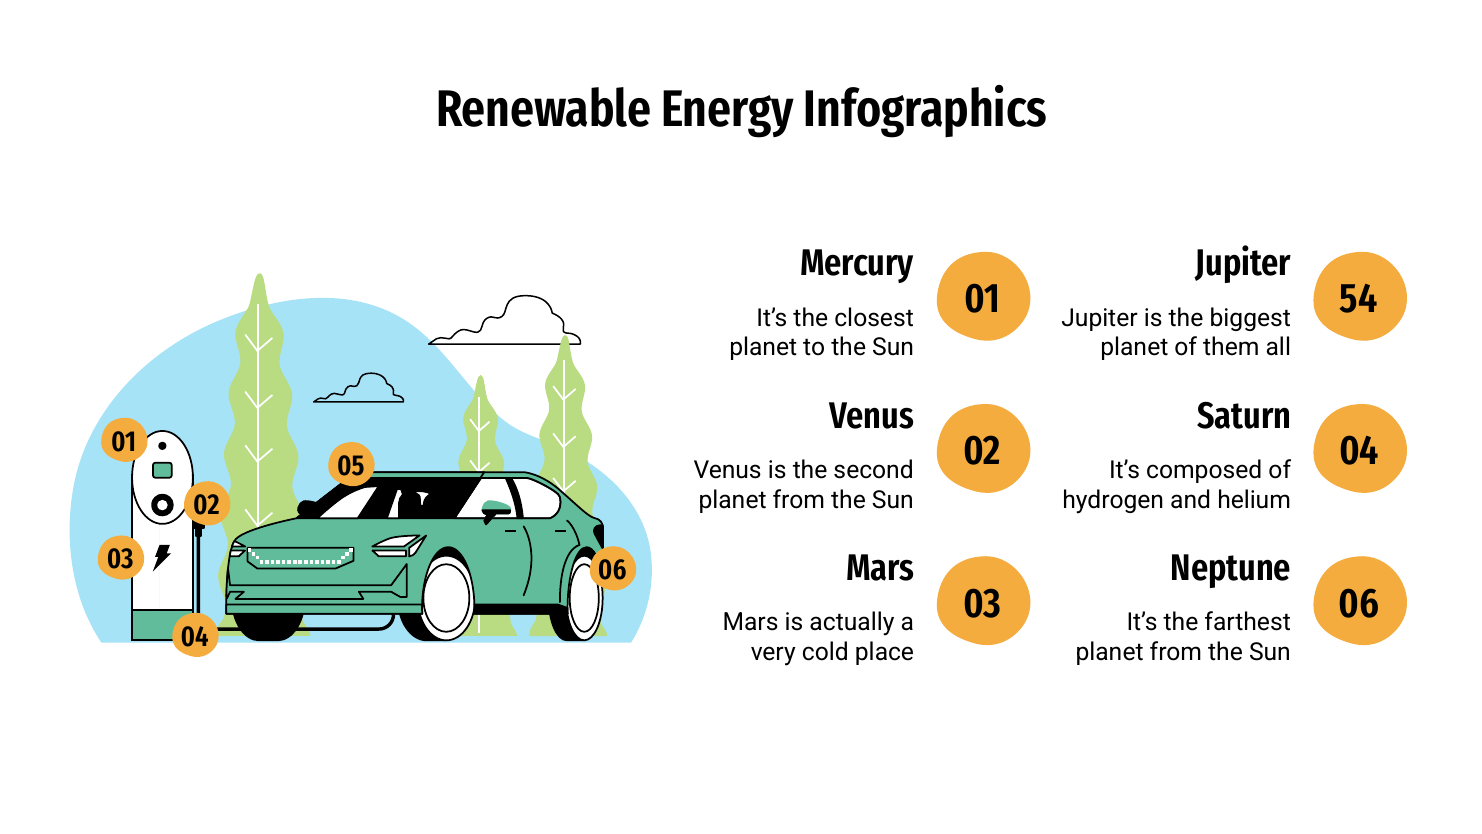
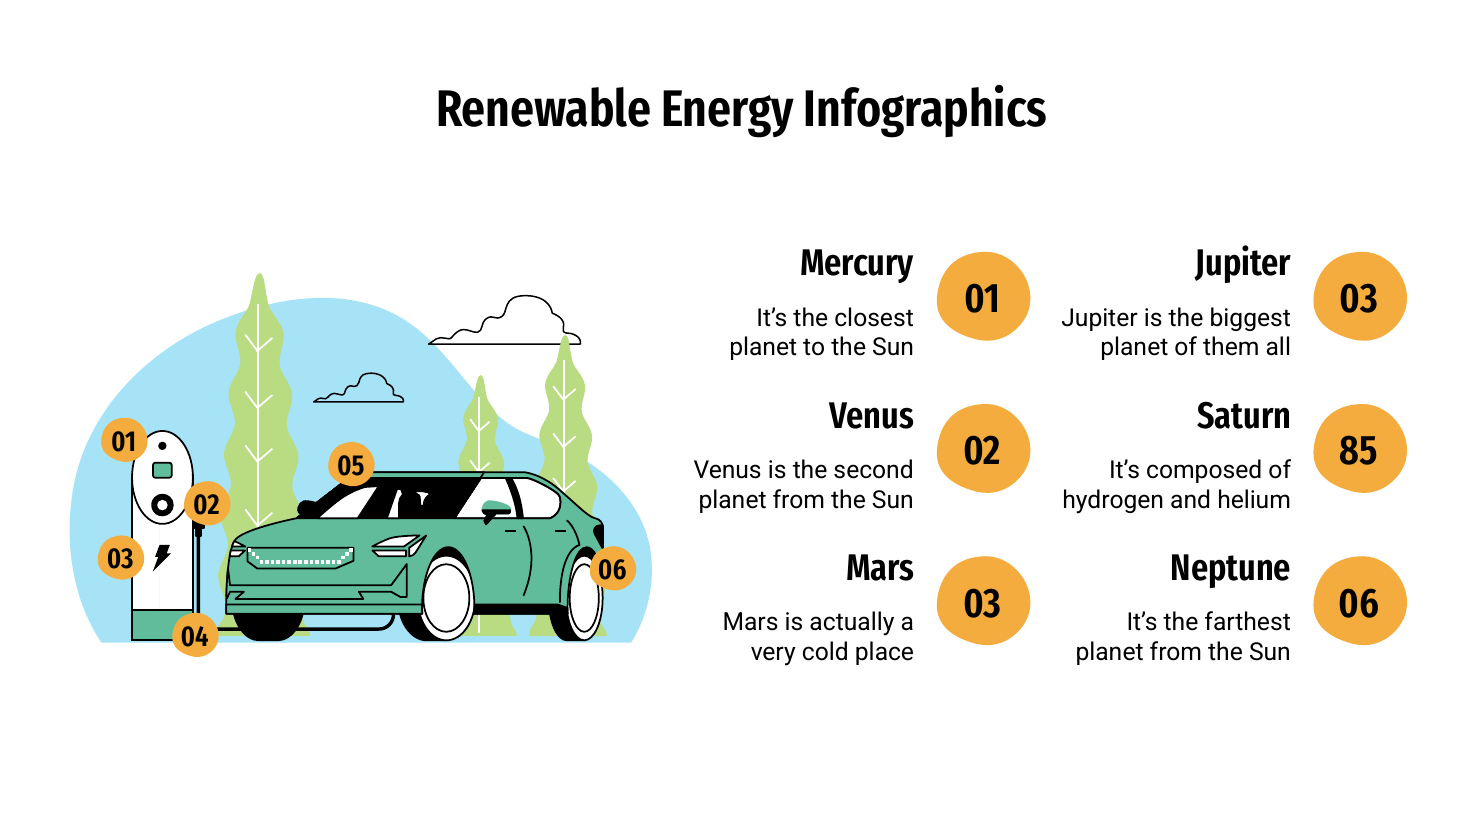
01 54: 54 -> 03 (1359, 299)
02 04: 04 -> 85 (1359, 451)
